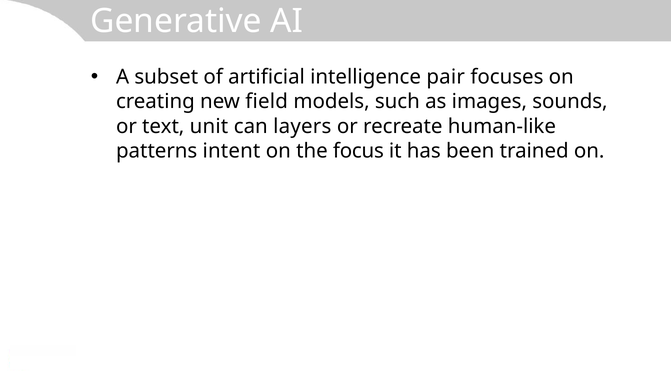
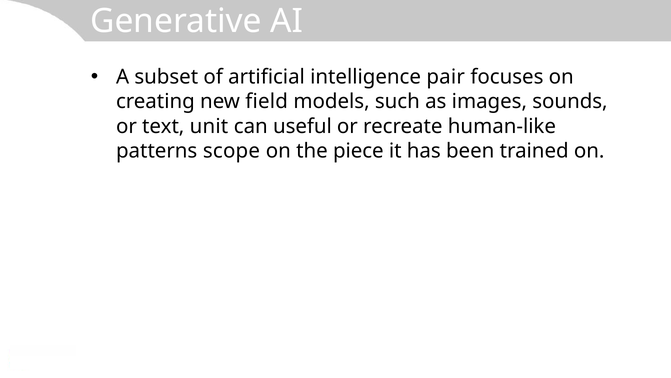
layers: layers -> useful (302, 126)
intent: intent -> scope (231, 151)
focus: focus -> piece (358, 151)
